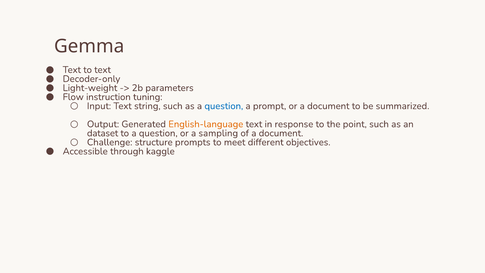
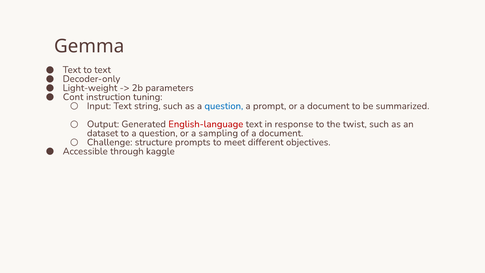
Flow: Flow -> Cont (73, 97)
English-language colour: orange -> red (206, 124)
point: point -> twist (355, 124)
